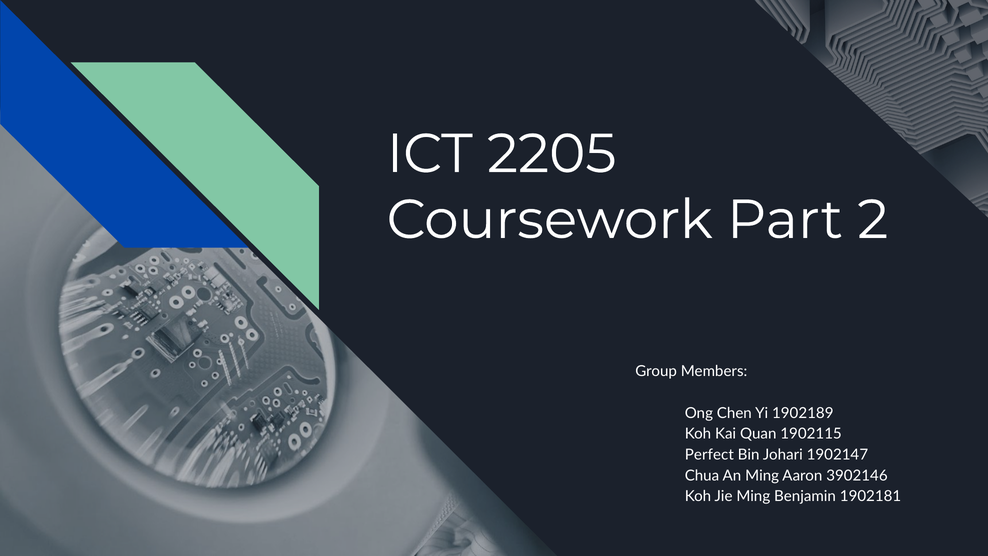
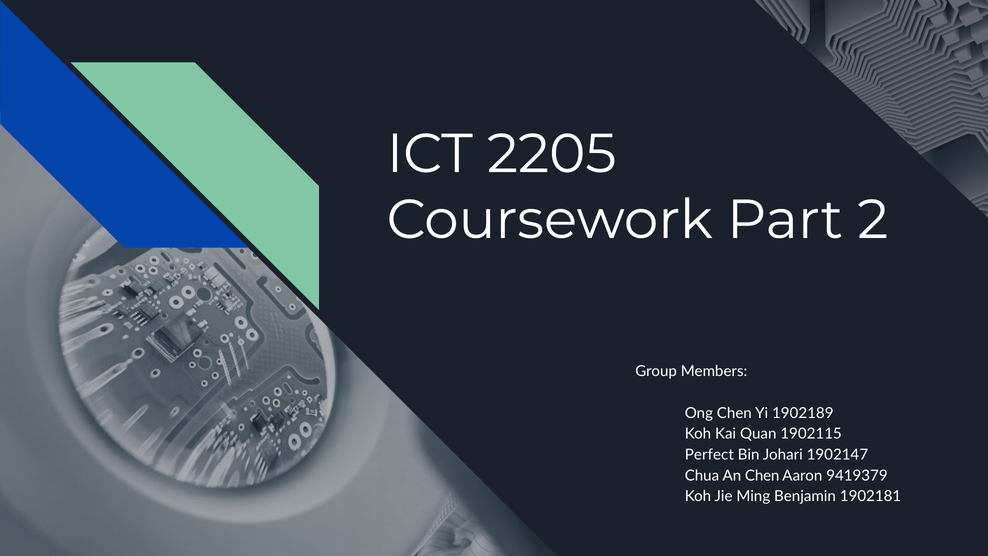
An Ming: Ming -> Chen (762, 475)
3902146: 3902146 -> 9419379 (857, 475)
